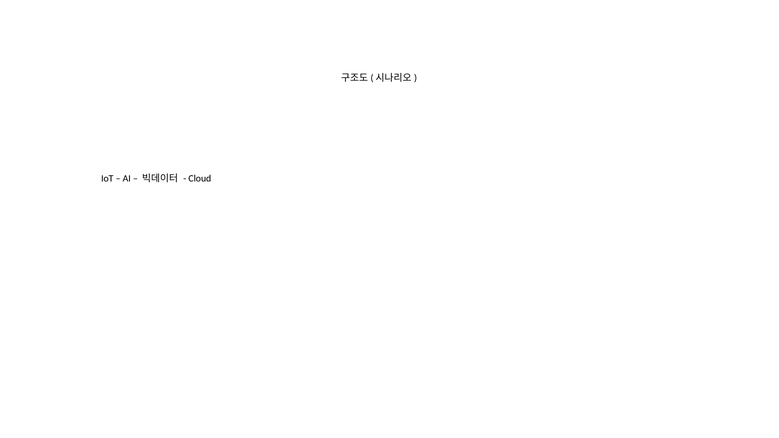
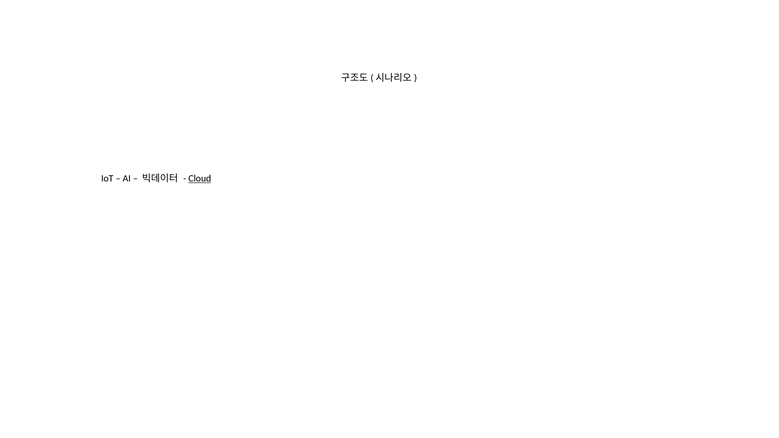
Cloud underline: none -> present (200, 179)
